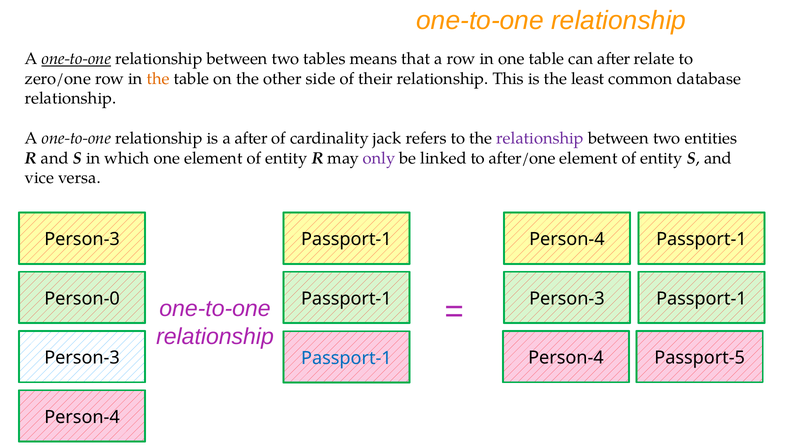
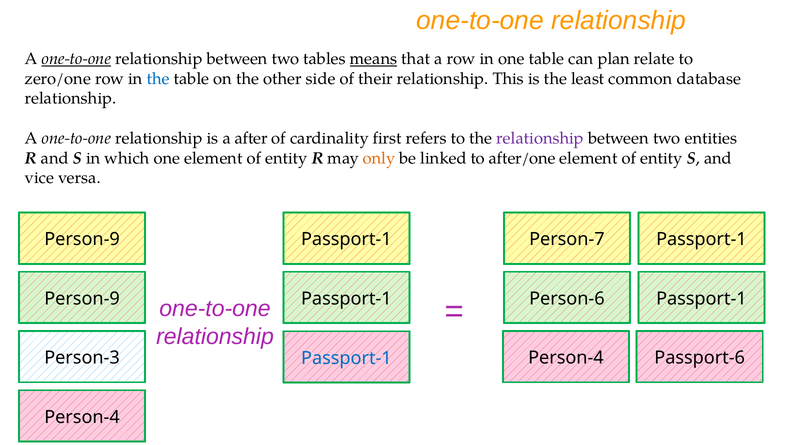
means underline: none -> present (374, 59)
can after: after -> plan (614, 59)
the colour: orange -> blue (158, 79)
jack: jack -> first (387, 138)
only colour: purple -> orange (379, 158)
Person-3: Person-3 -> Person-9 (82, 239)
Person-4: Person-4 -> Person-7 (567, 239)
Person-0: Person-0 -> Person-9 (82, 299)
Person-3: Person-3 -> Person-6 (567, 299)
Passport-5: Passport-5 -> Passport-6 (700, 358)
